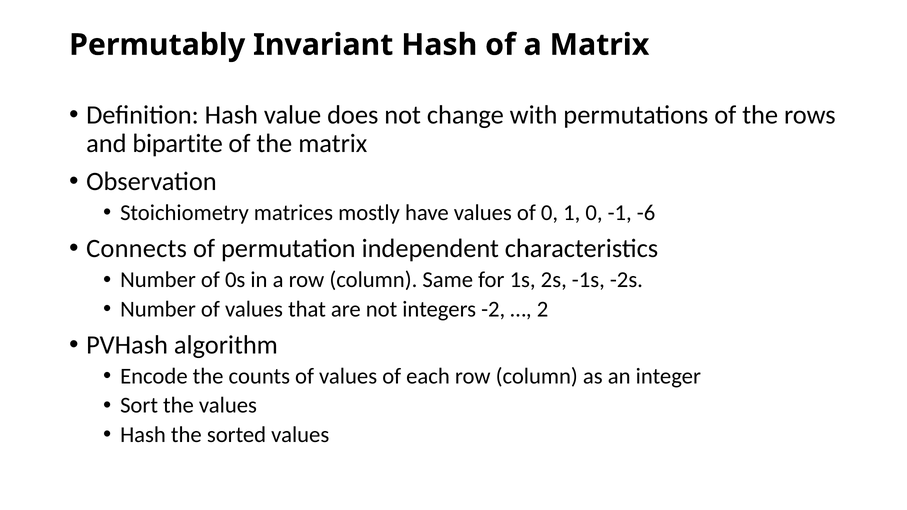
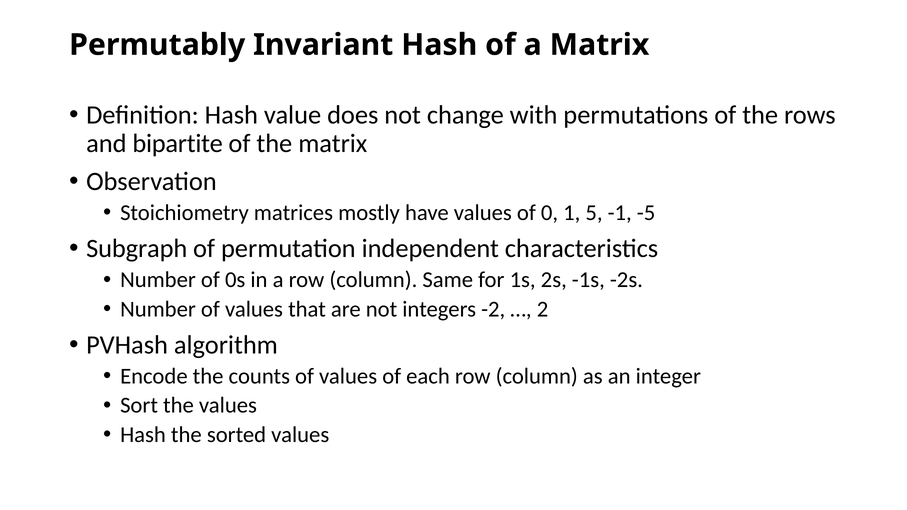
1 0: 0 -> 5 (594, 213)
-6: -6 -> -5 (646, 213)
Connects: Connects -> Subgraph (137, 249)
